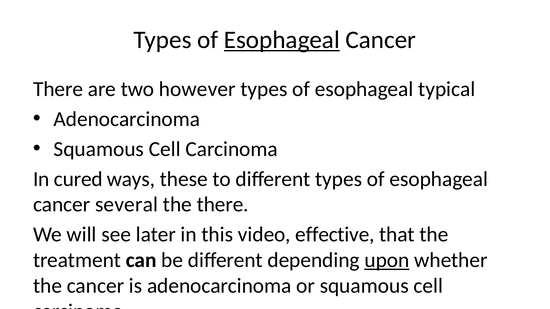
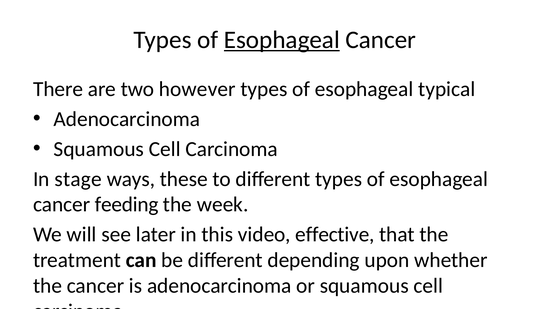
cured: cured -> stage (78, 179)
several: several -> feeding (127, 205)
the there: there -> week (223, 205)
upon underline: present -> none (387, 261)
